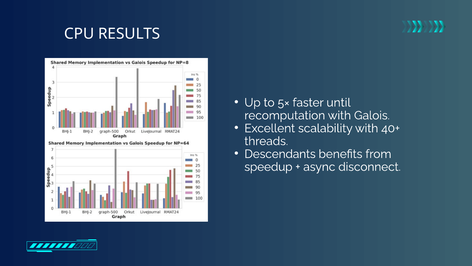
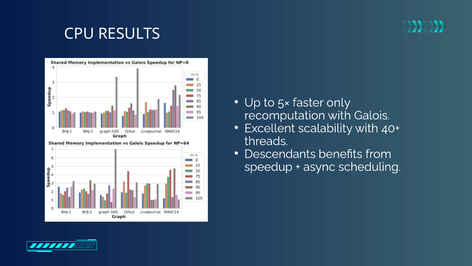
until: until -> only (339, 102)
disconnect: disconnect -> scheduling (370, 167)
